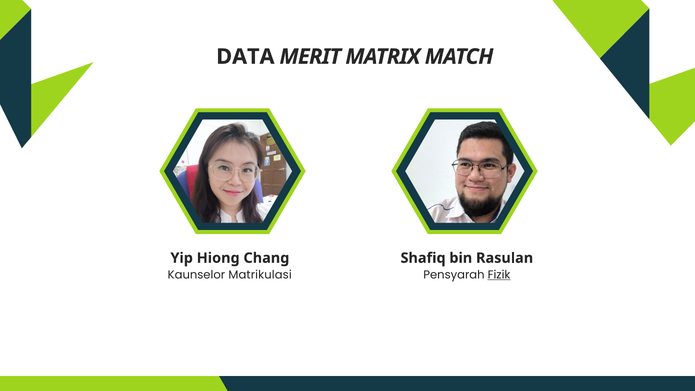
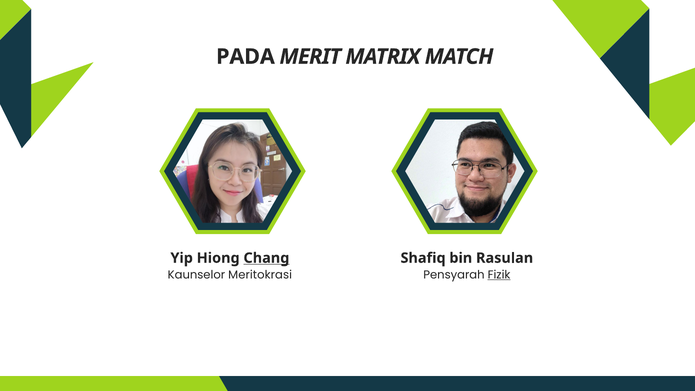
DATA: DATA -> PADA (245, 57)
Chang underline: none -> present (266, 258)
Matrikulasi: Matrikulasi -> Meritokrasi (260, 275)
